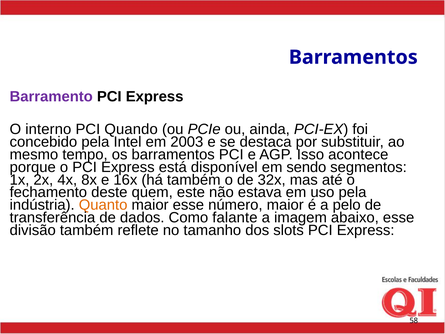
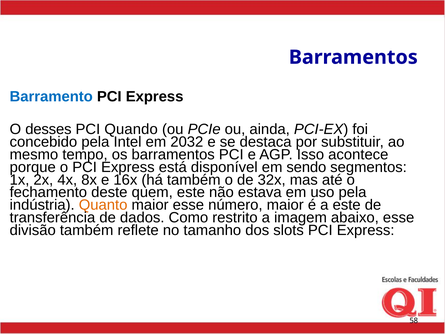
Barramento colour: purple -> blue (51, 96)
interno: interno -> desses (48, 129)
2003: 2003 -> 2032 (187, 142)
a pelo: pelo -> este (347, 205)
falante: falante -> restrito (235, 218)
